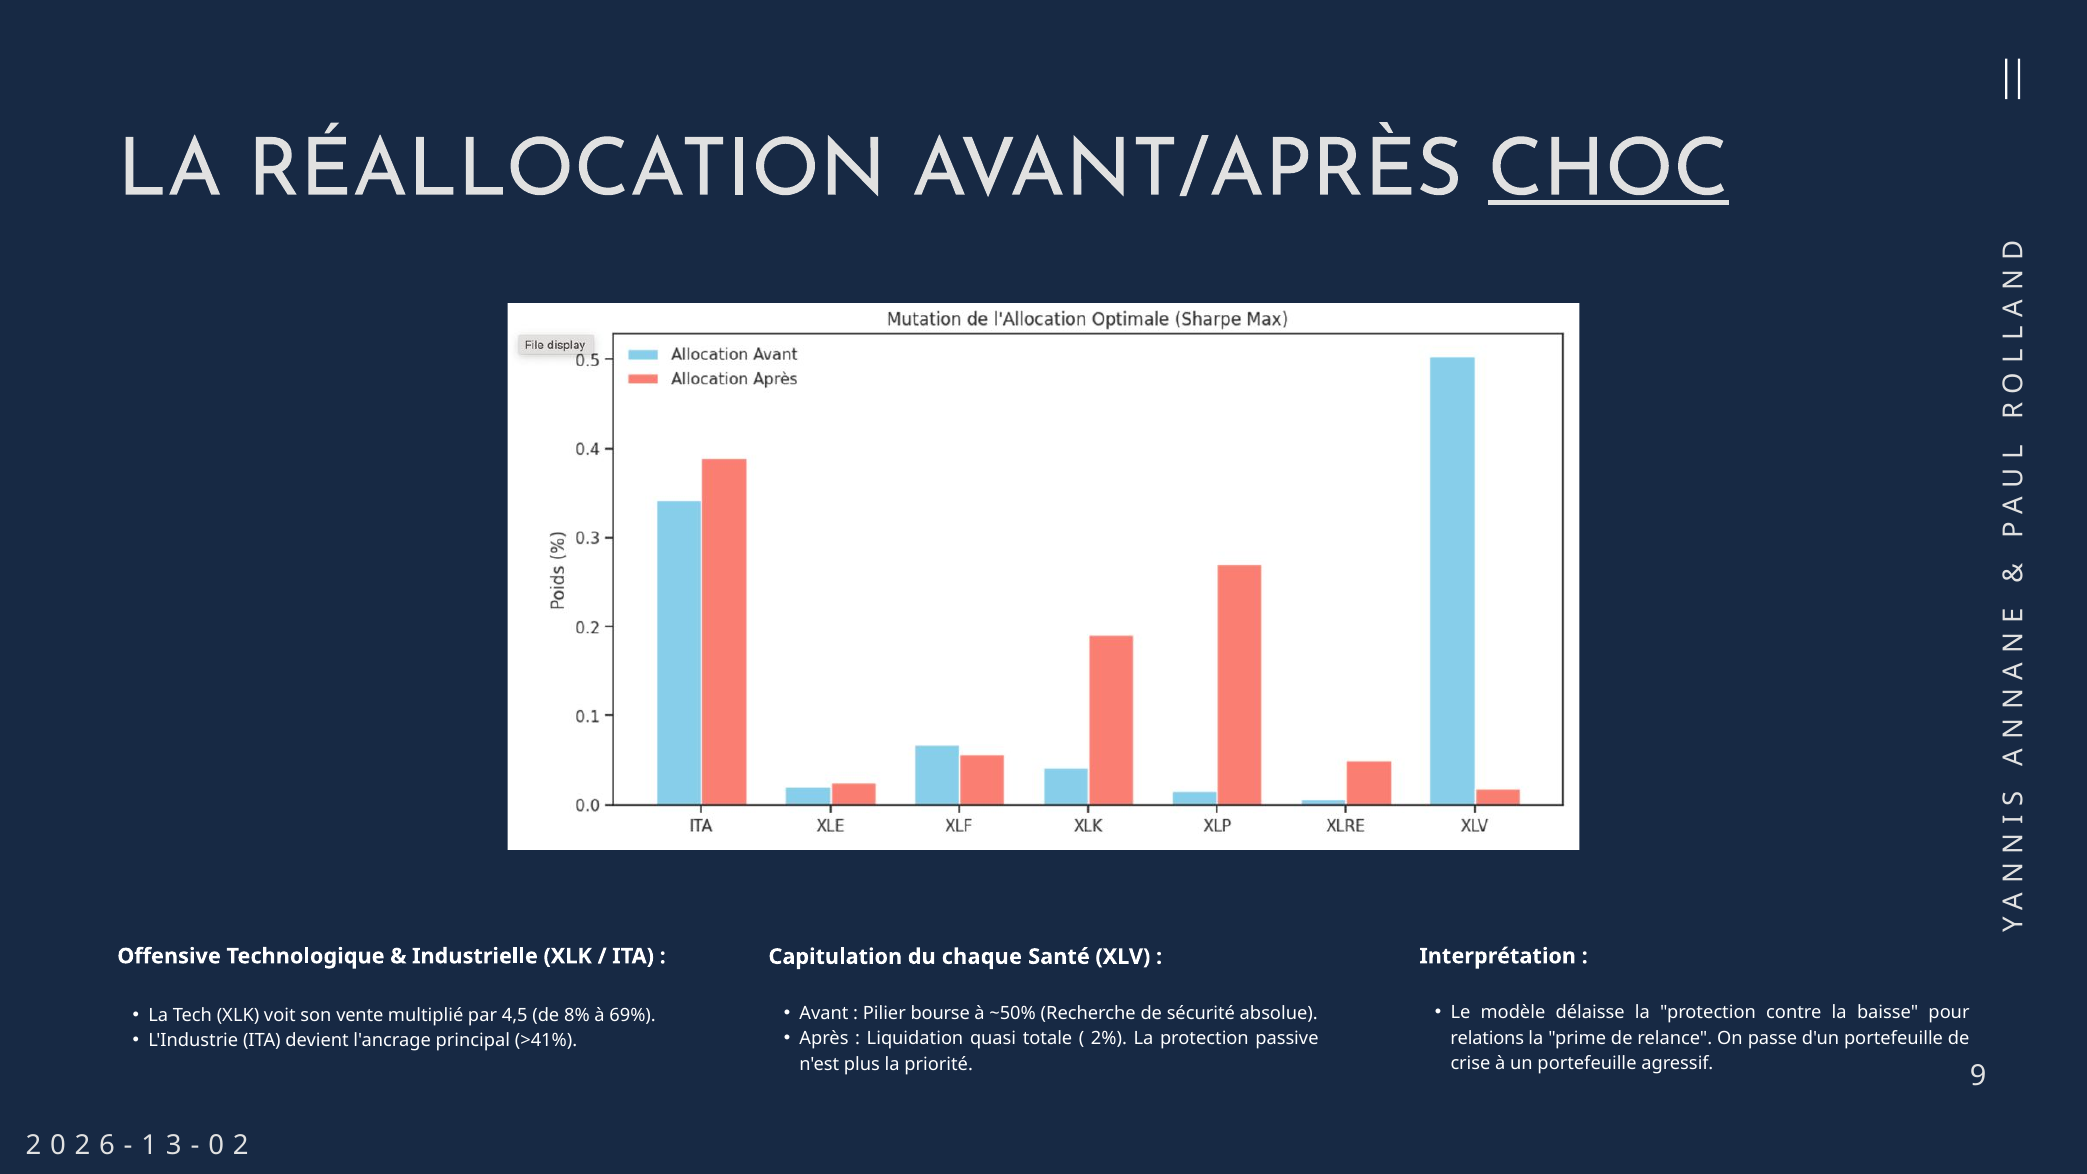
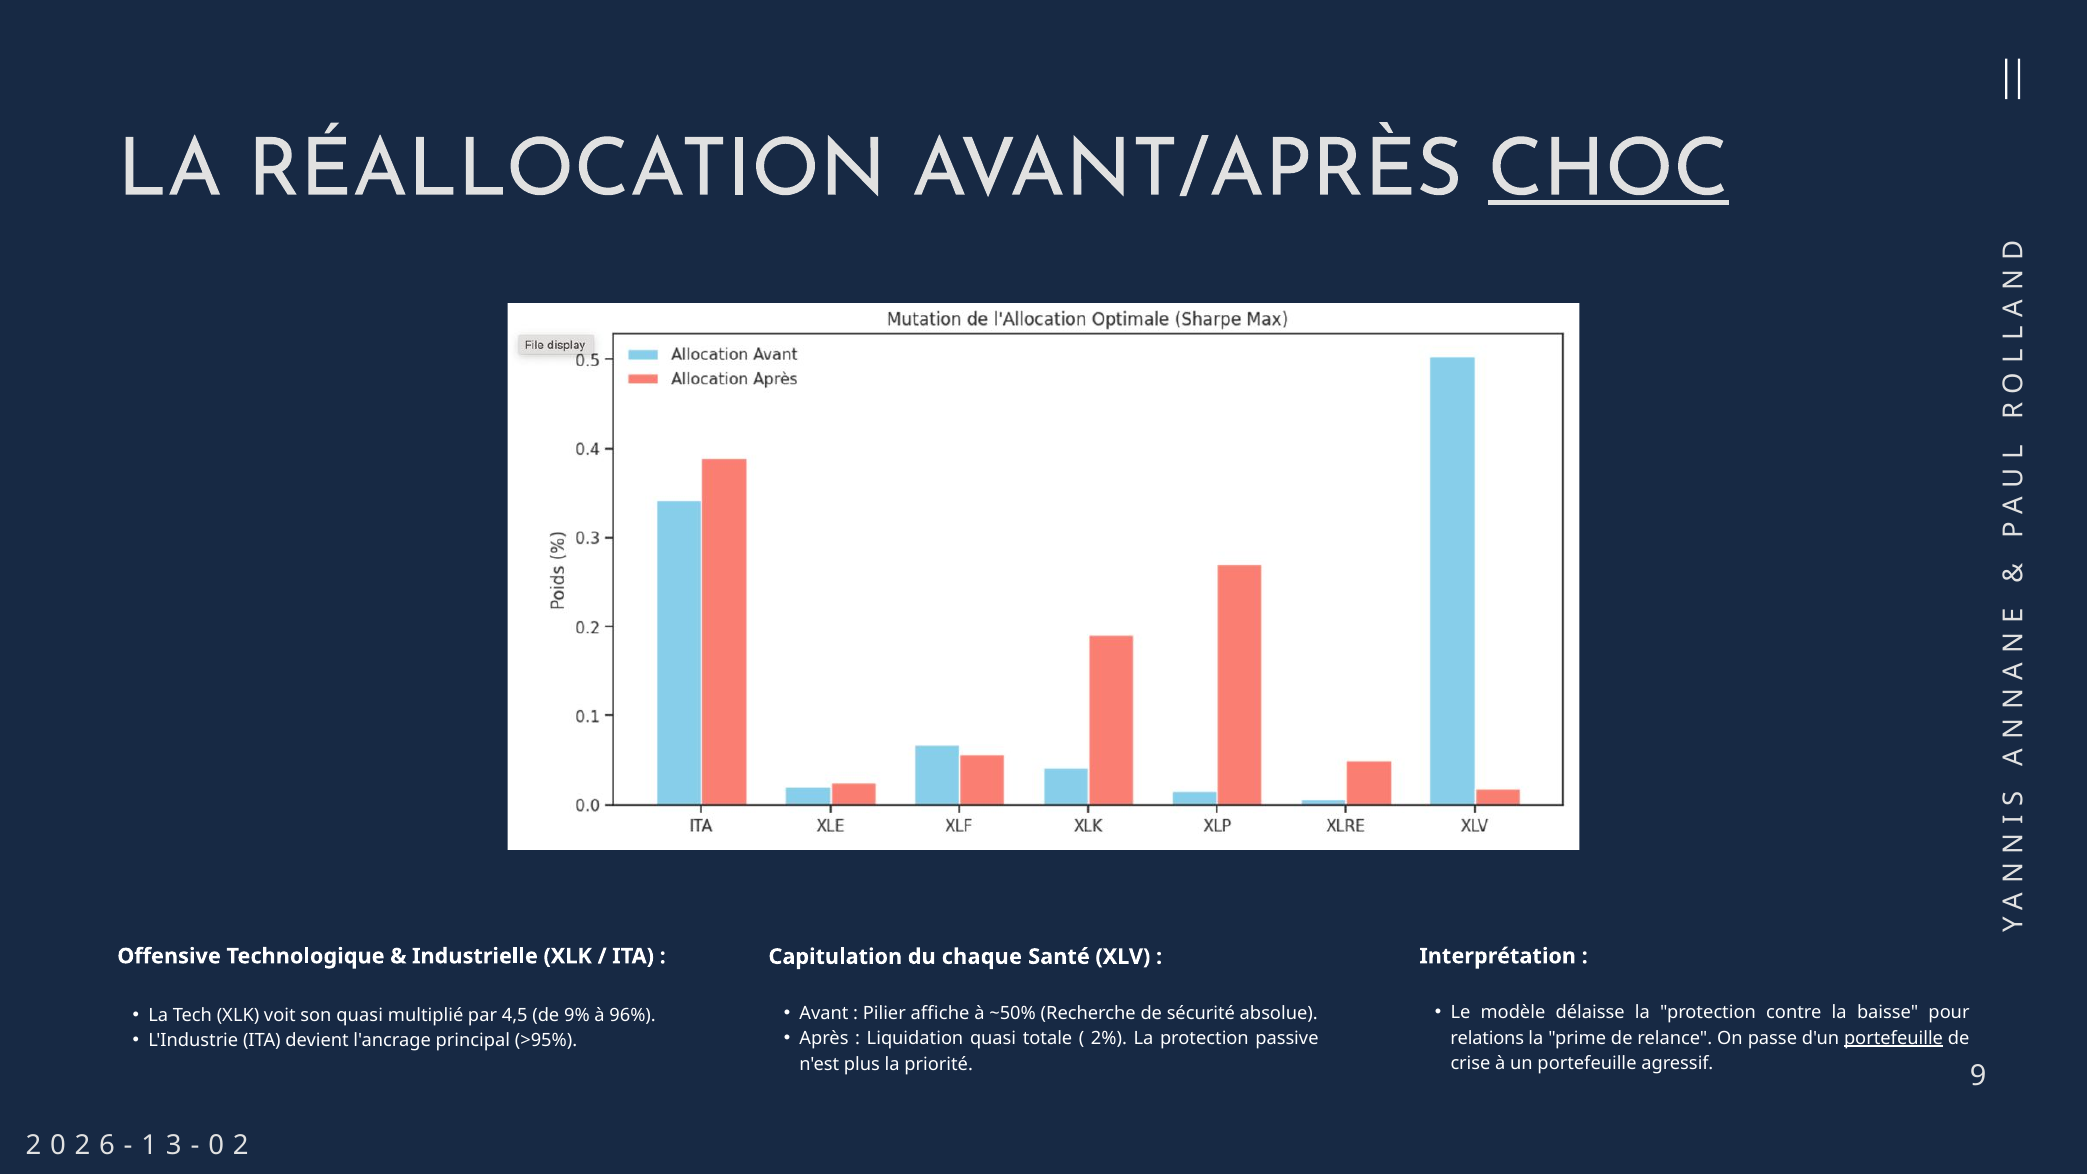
bourse: bourse -> affiche (940, 1013)
son vente: vente -> quasi (360, 1015)
8%: 8% -> 9% (577, 1015)
69%: 69% -> 96% (633, 1015)
>41%: >41% -> >95% (546, 1041)
portefeuille underline: none -> present (1894, 1038)
